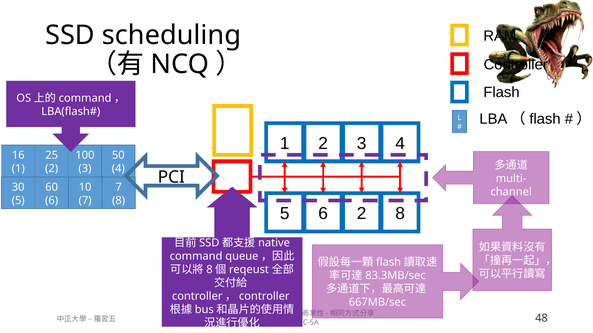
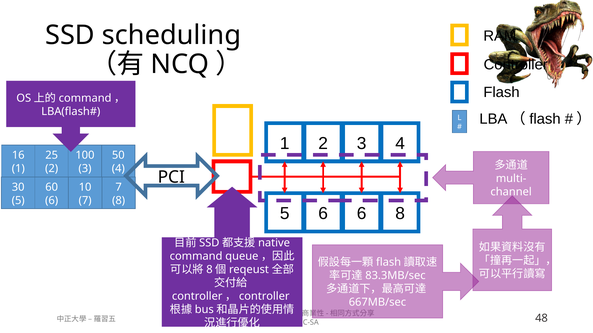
6 2: 2 -> 6 (362, 214)
